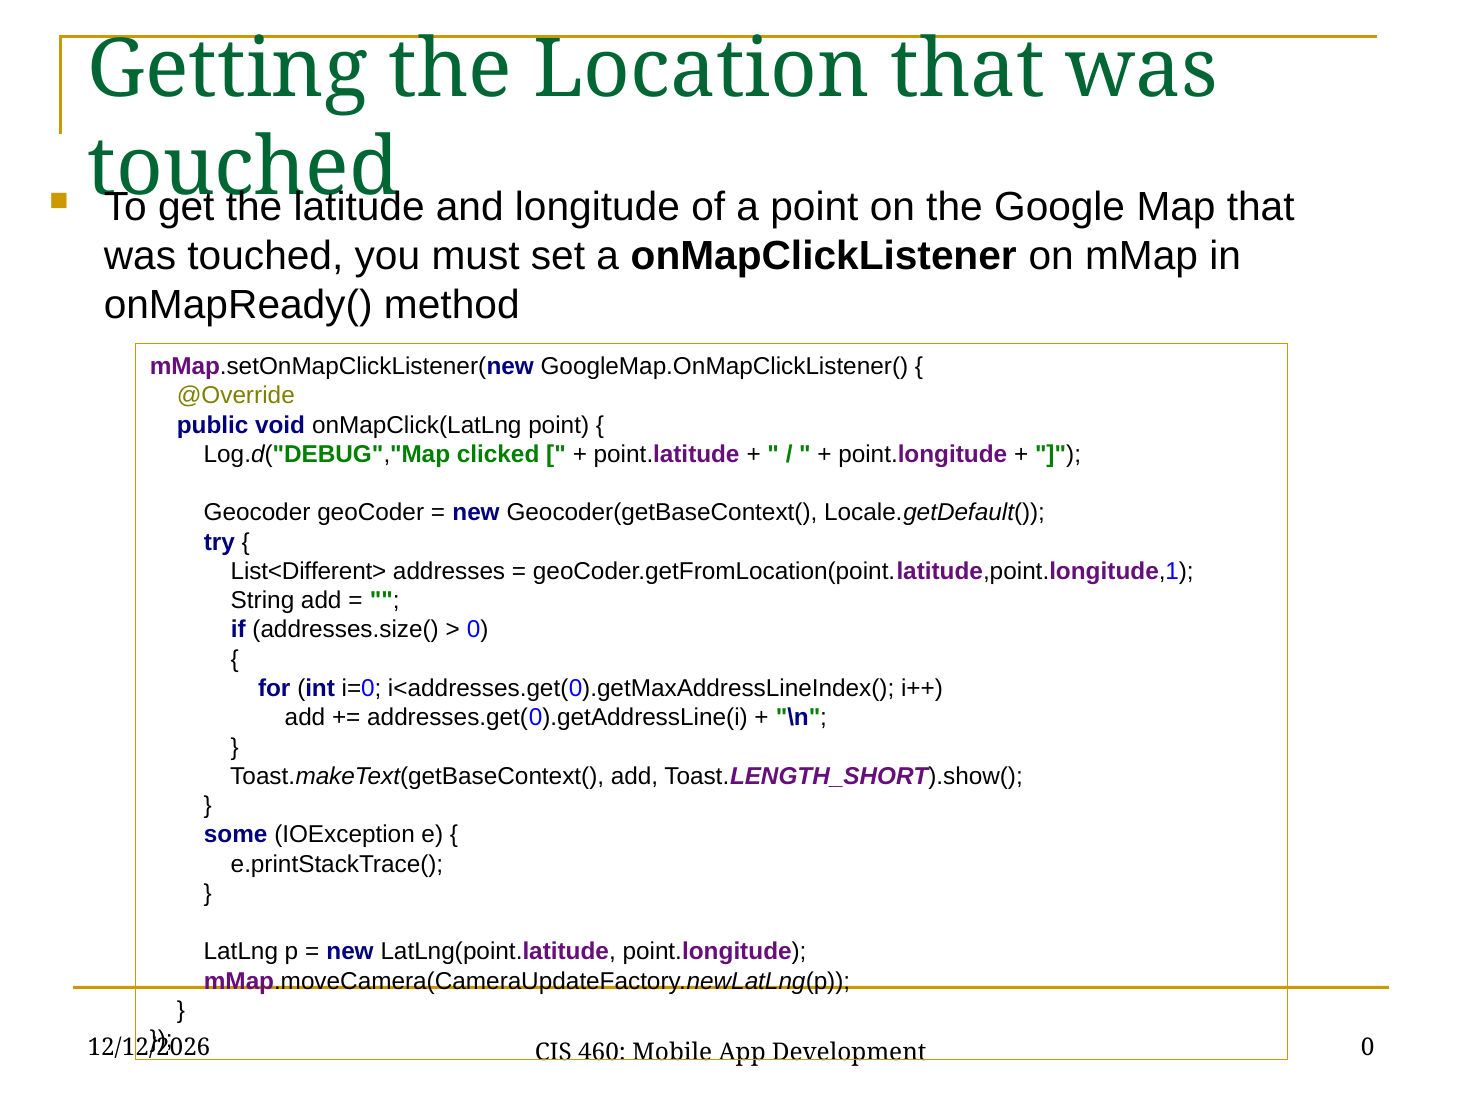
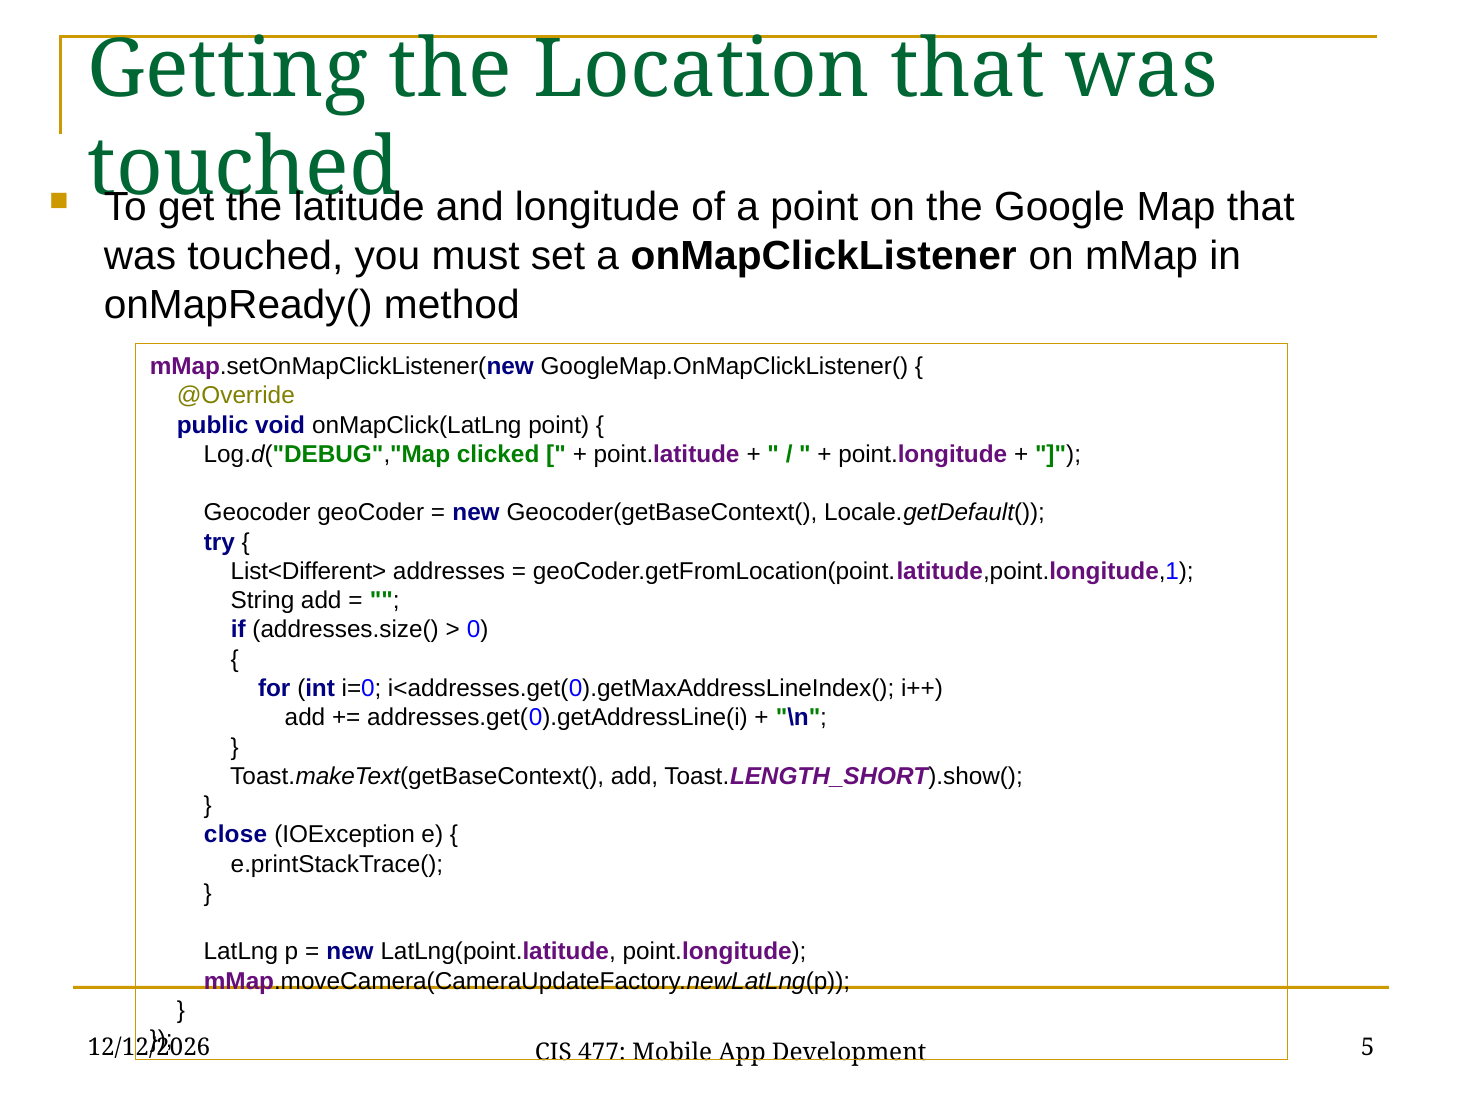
some: some -> close (236, 834)
460: 460 -> 477 (602, 1052)
Development 0: 0 -> 5 (1368, 1047)
